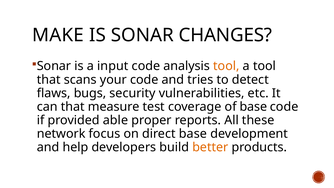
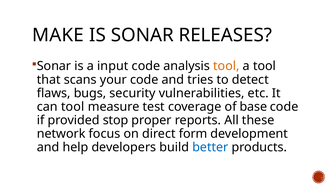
CHANGES: CHANGES -> RELEASES (225, 35)
can that: that -> tool (73, 107)
able: able -> stop (116, 120)
direct base: base -> form (193, 134)
better colour: orange -> blue (210, 147)
